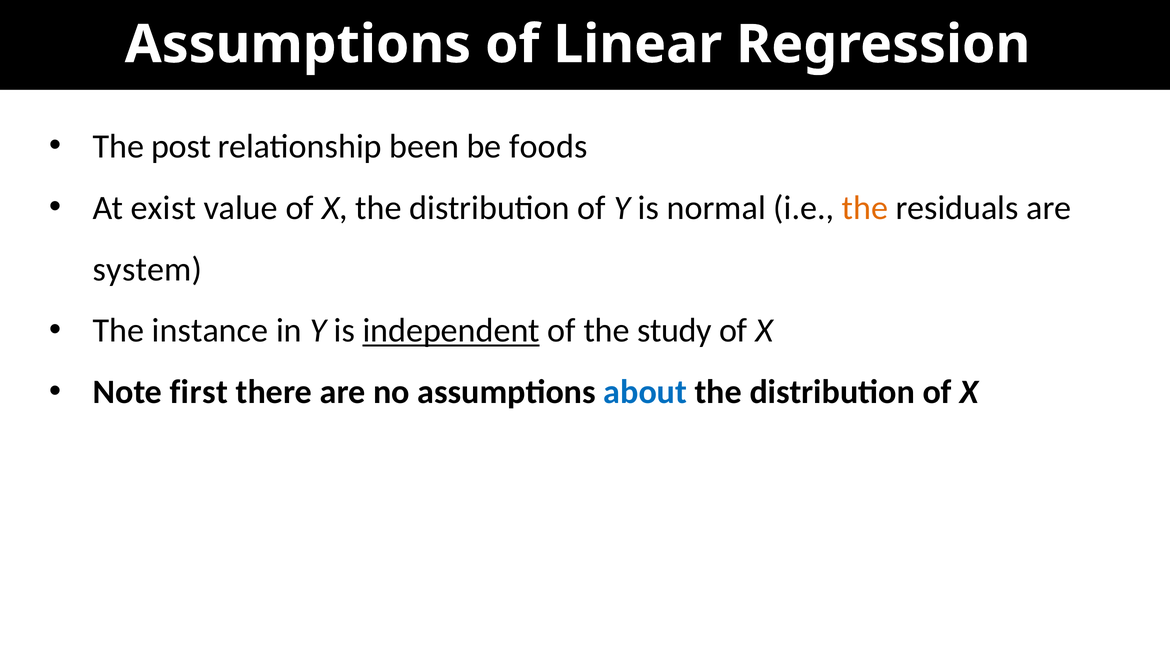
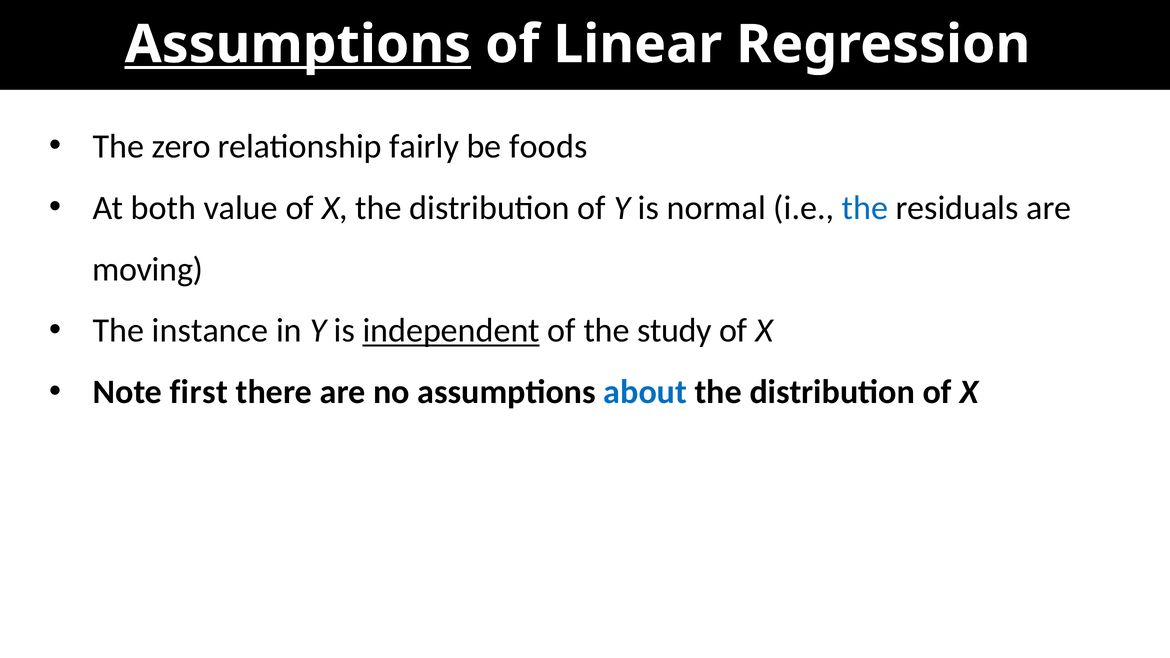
Assumptions underline: none -> present (298, 45)
post: post -> zero (181, 146)
been: been -> fairly (424, 146)
exist: exist -> both (163, 208)
the colour: orange -> blue (865, 208)
system: system -> moving (148, 269)
